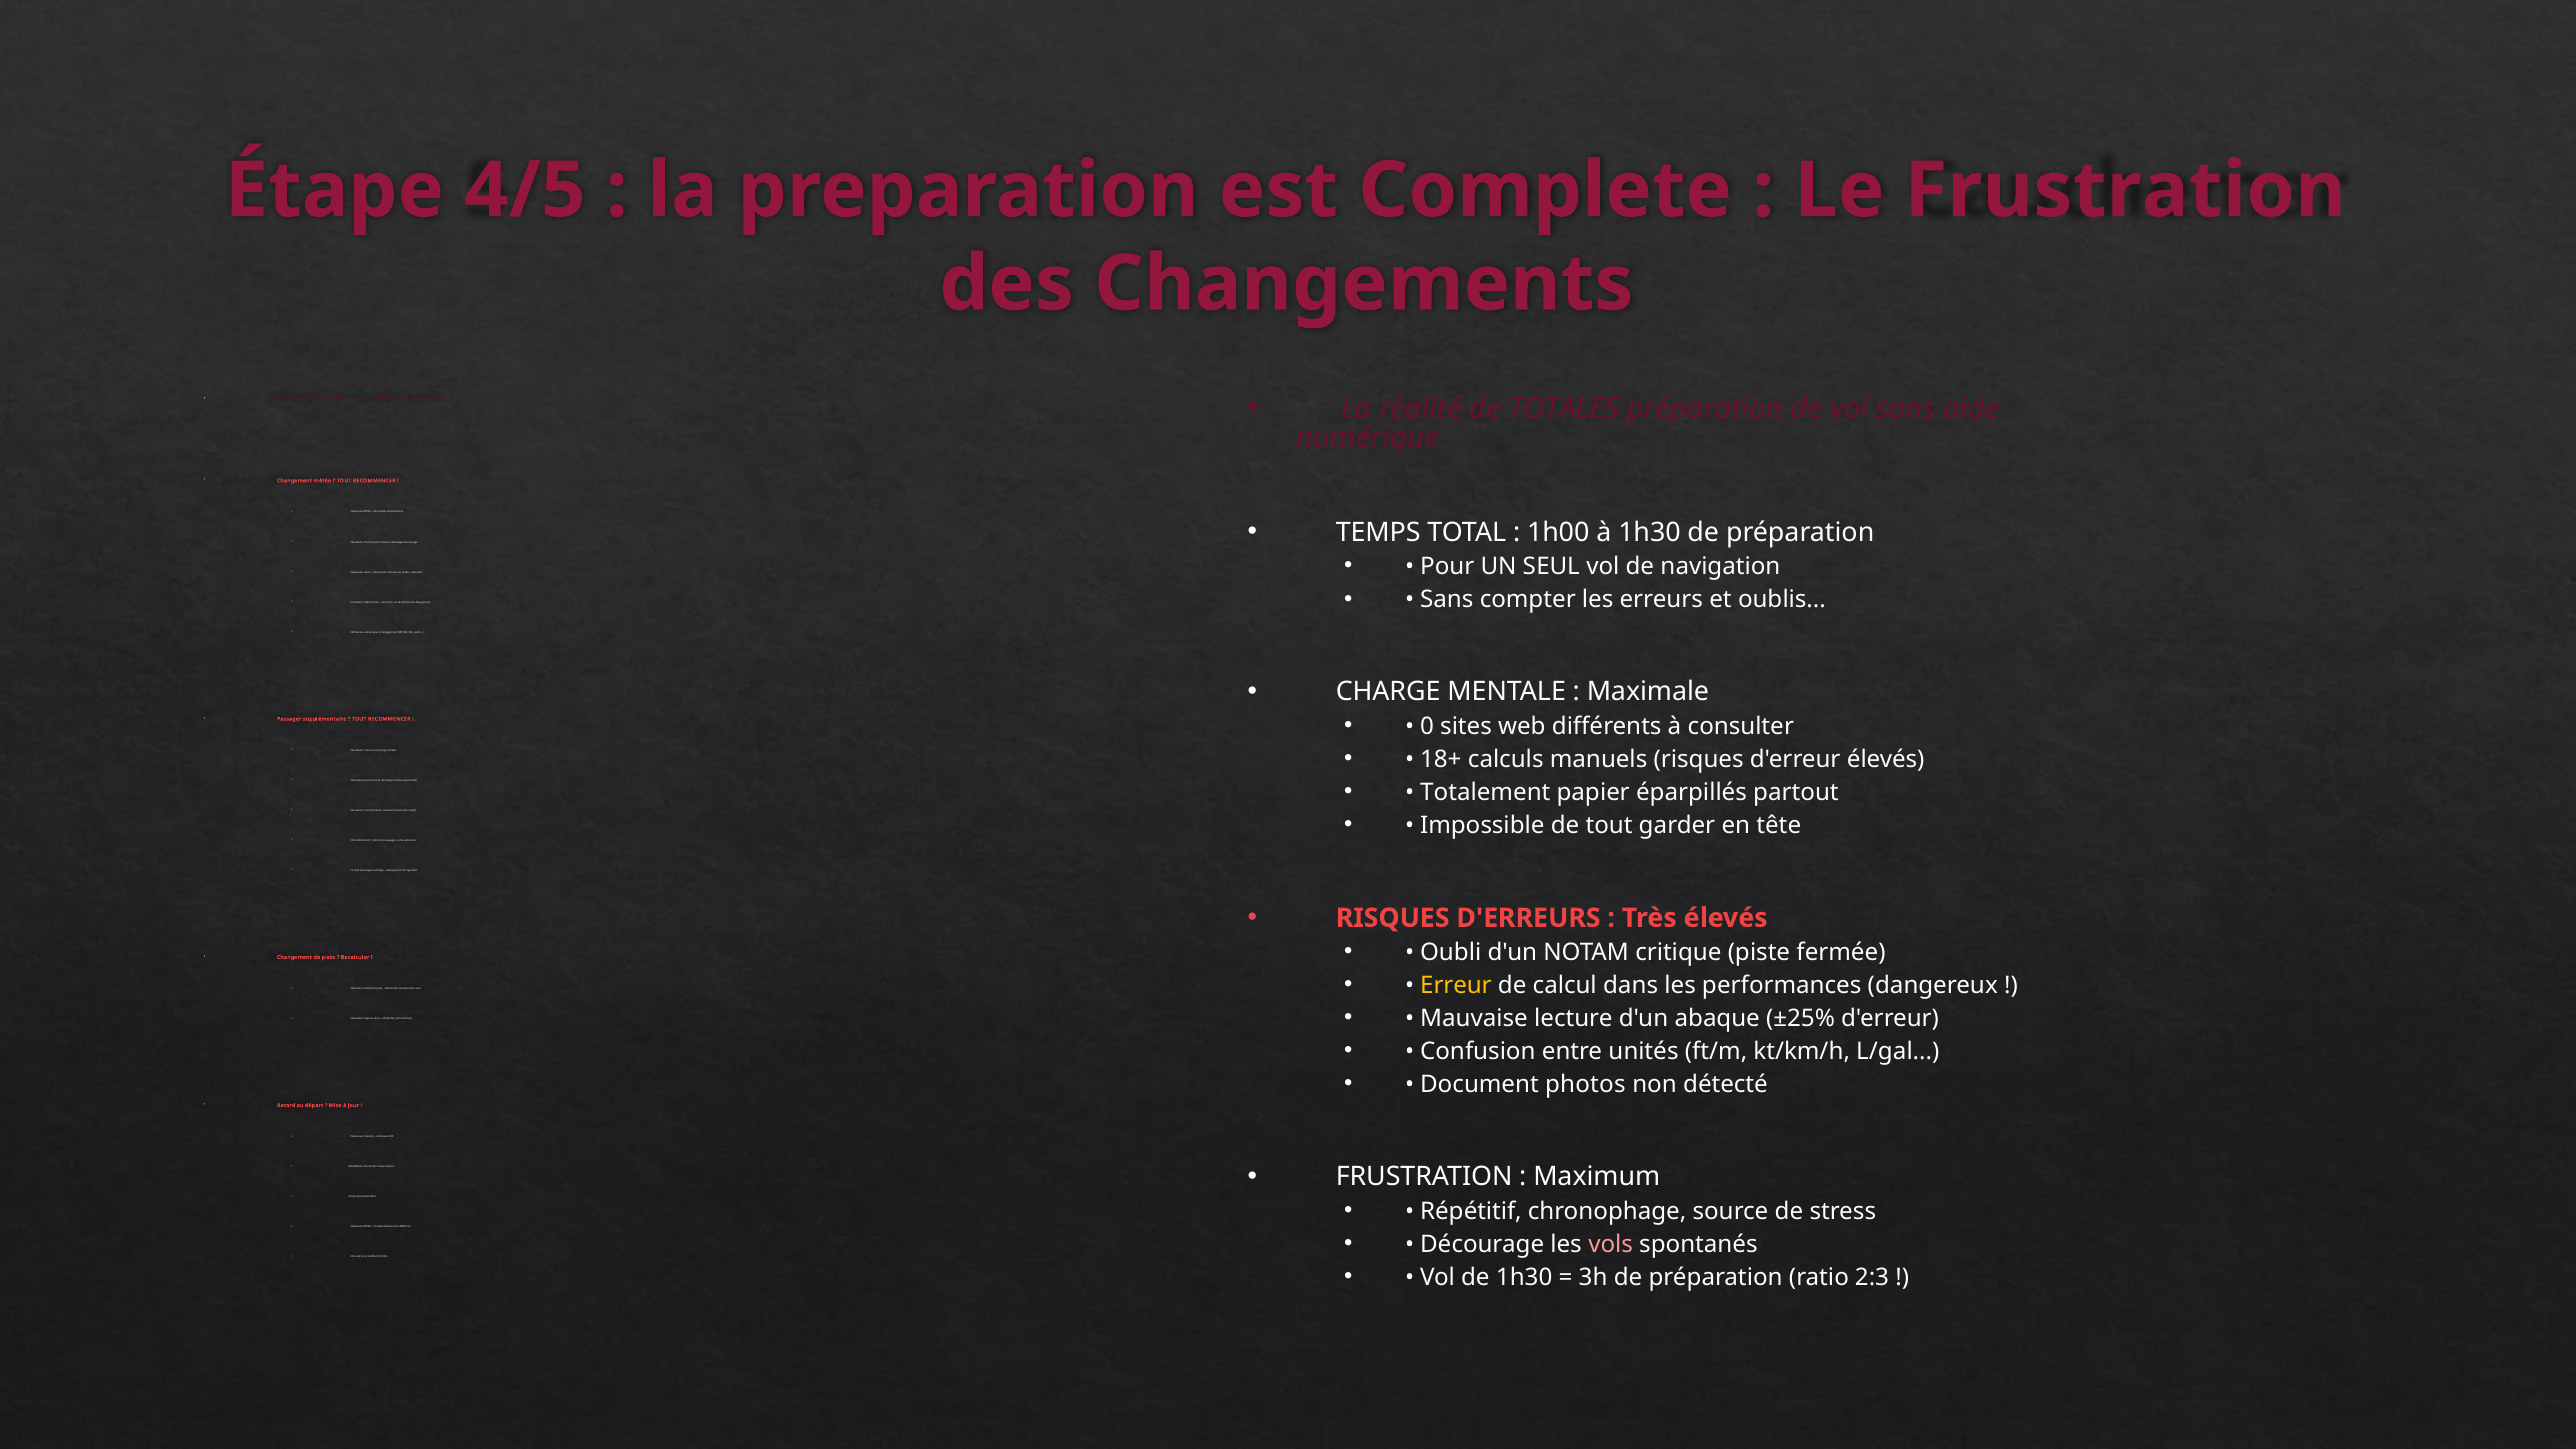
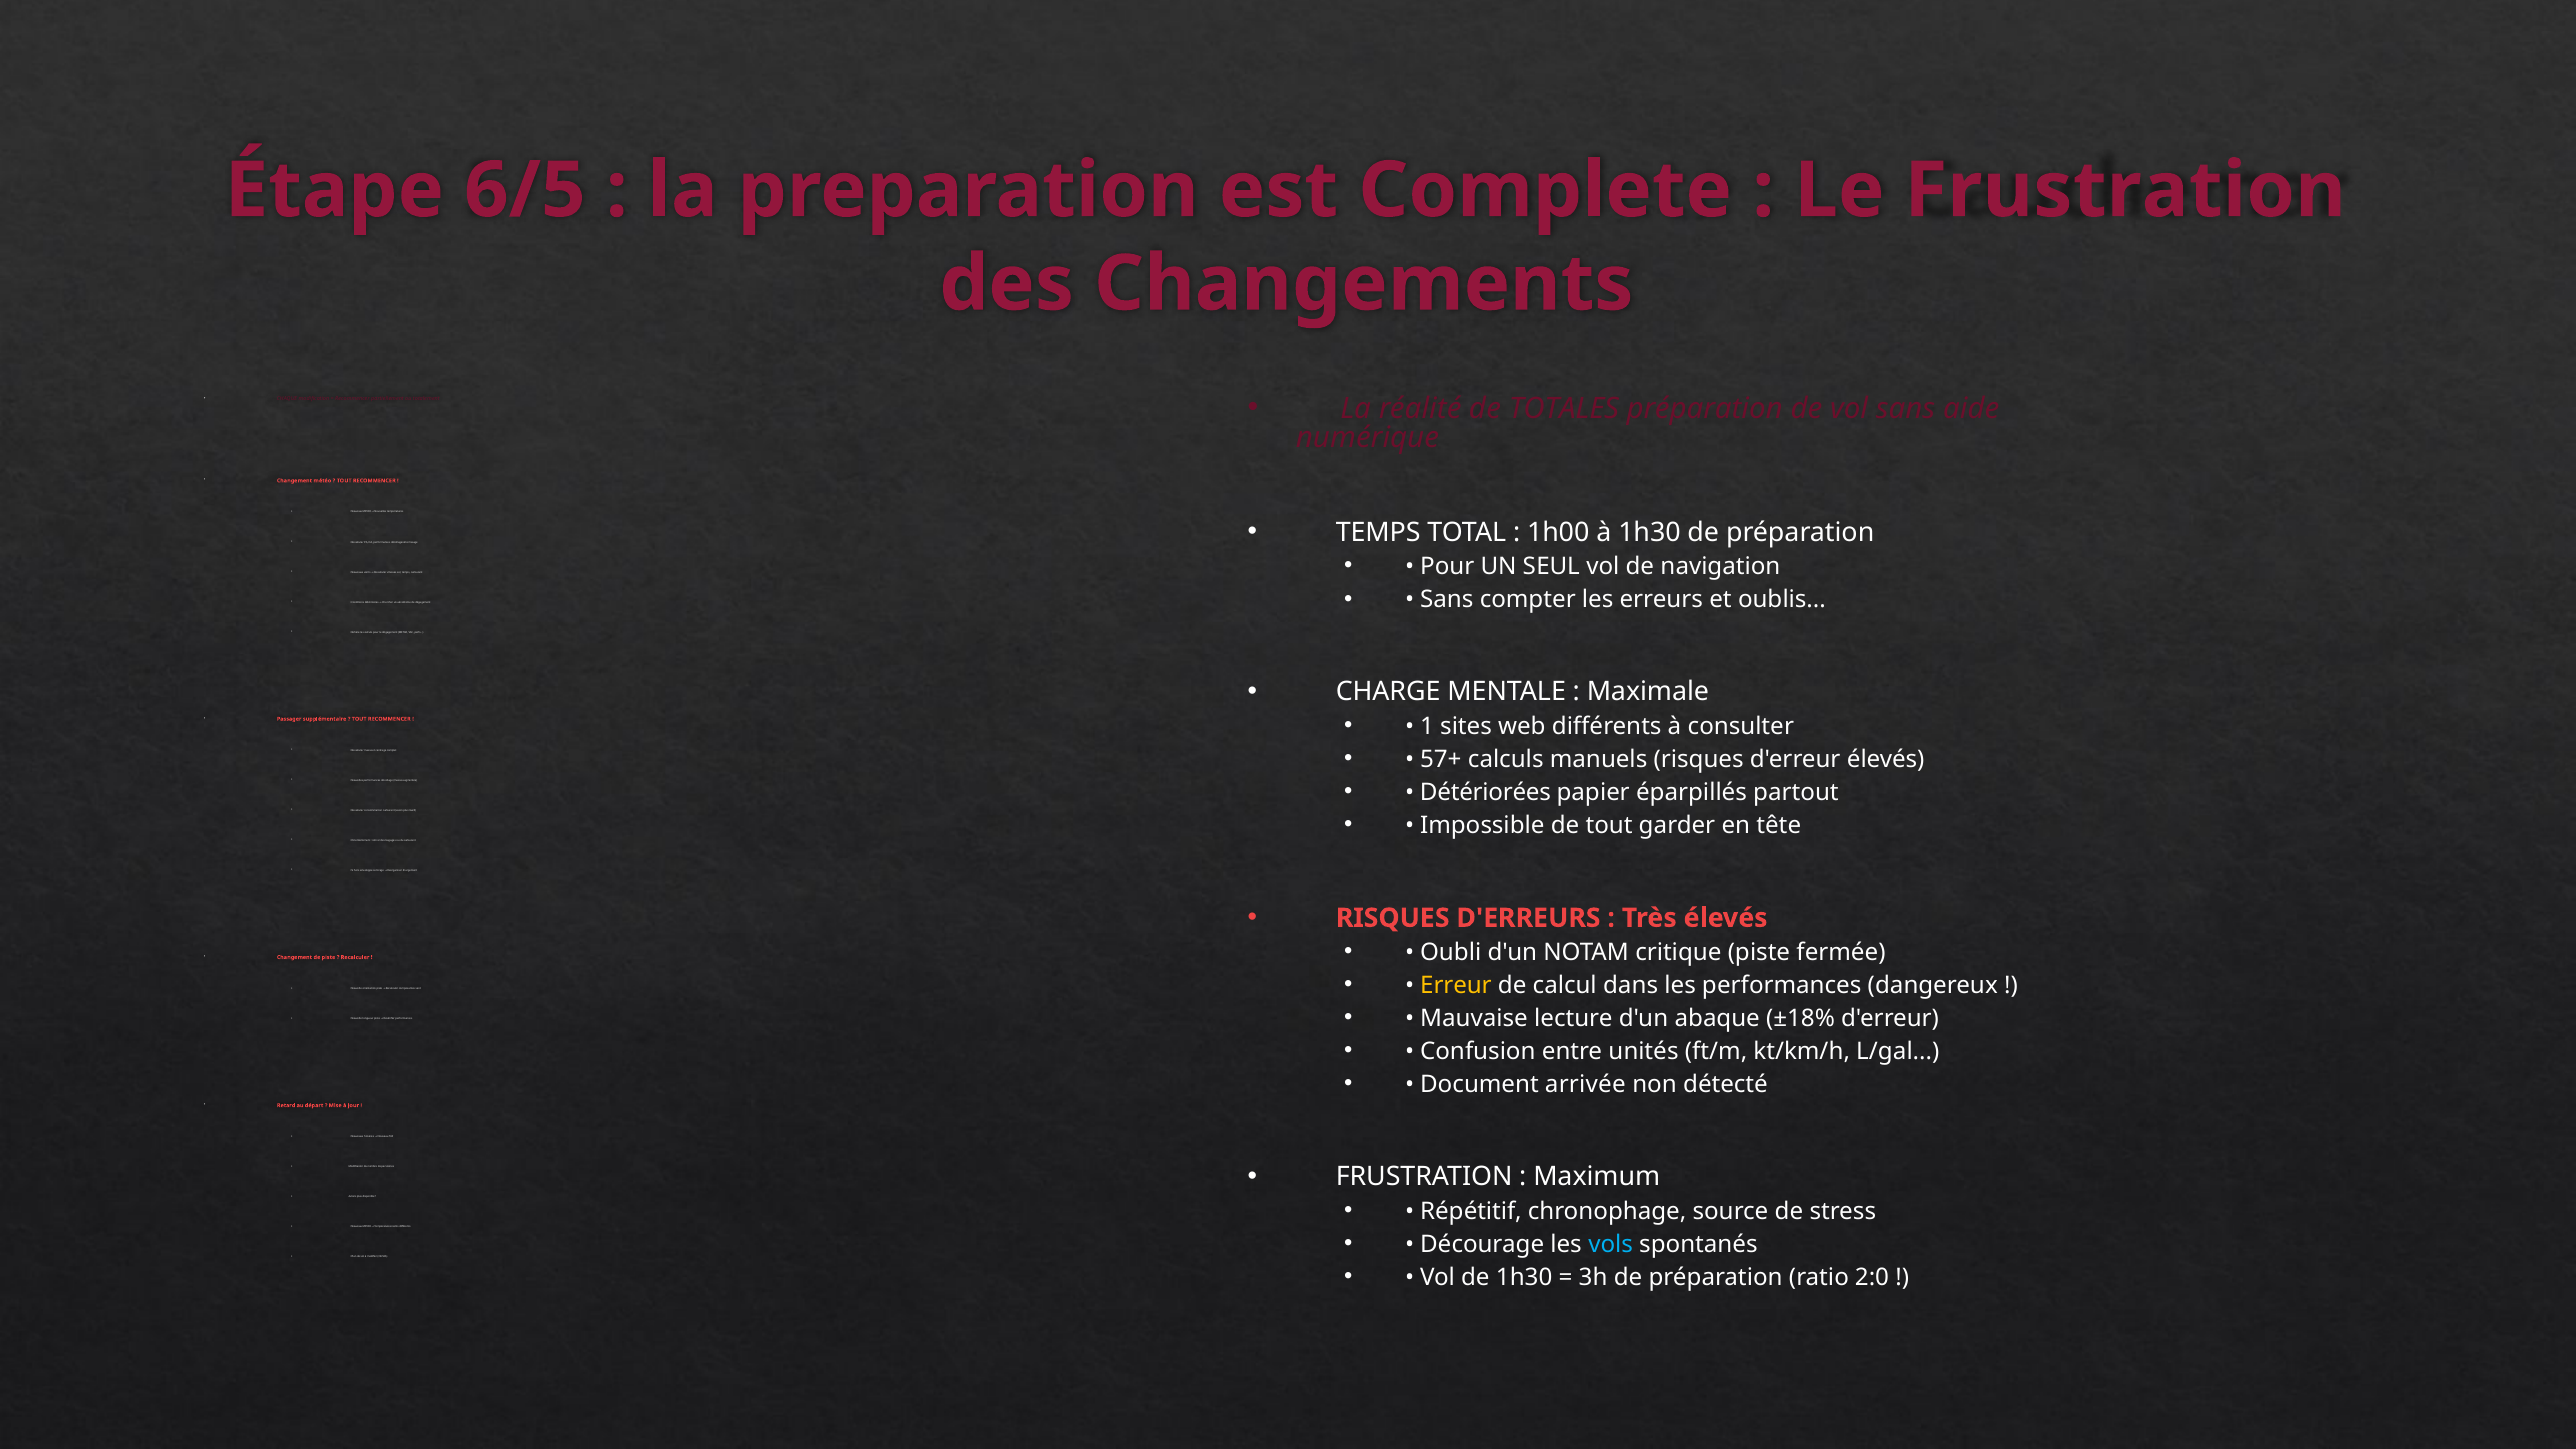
4/5: 4/5 -> 6/5 (525, 190)
0: 0 -> 1 (1427, 727)
18+: 18+ -> 57+ (1441, 760)
Totalement: Totalement -> Détériorées (1485, 793)
±25%: ±25% -> ±18% (1801, 1019)
photos: photos -> arrivée (1585, 1085)
vols colour: pink -> light blue (1611, 1245)
2:3: 2:3 -> 2:0 (1872, 1278)
